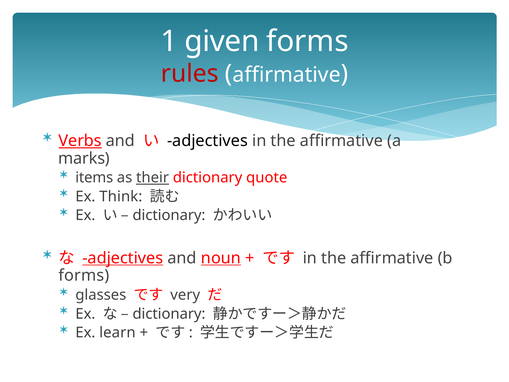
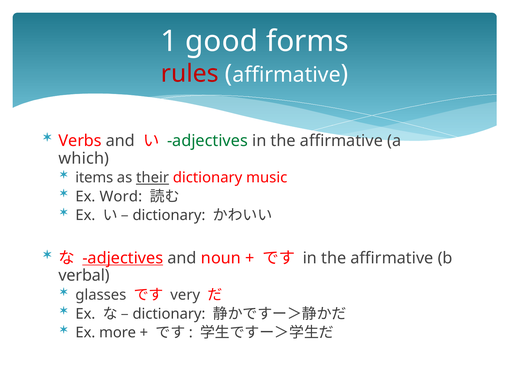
given: given -> good (222, 41)
Verbs underline: present -> none (80, 141)
adjectives colour: black -> green (207, 141)
marks: marks -> which (84, 158)
quote: quote -> music (267, 178)
Think: Think -> Word (121, 196)
noun underline: present -> none (221, 258)
forms: forms -> verbal (84, 275)
learn: learn -> more (118, 332)
